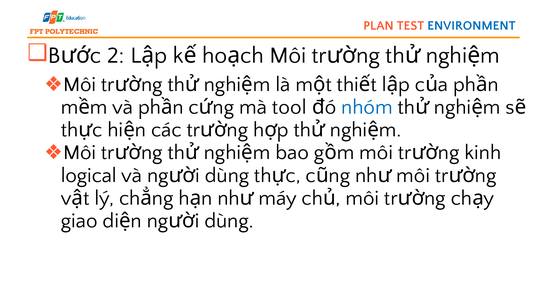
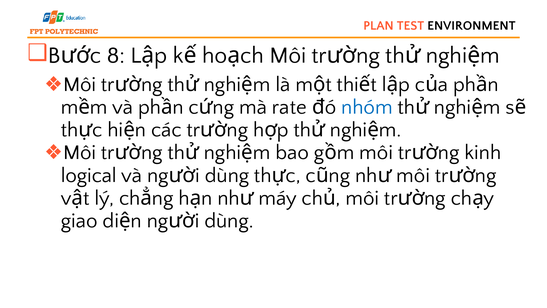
ENVIRONMENT colour: blue -> black (471, 25)
2: 2 -> 8 (116, 55)
tool: tool -> rate (289, 107)
